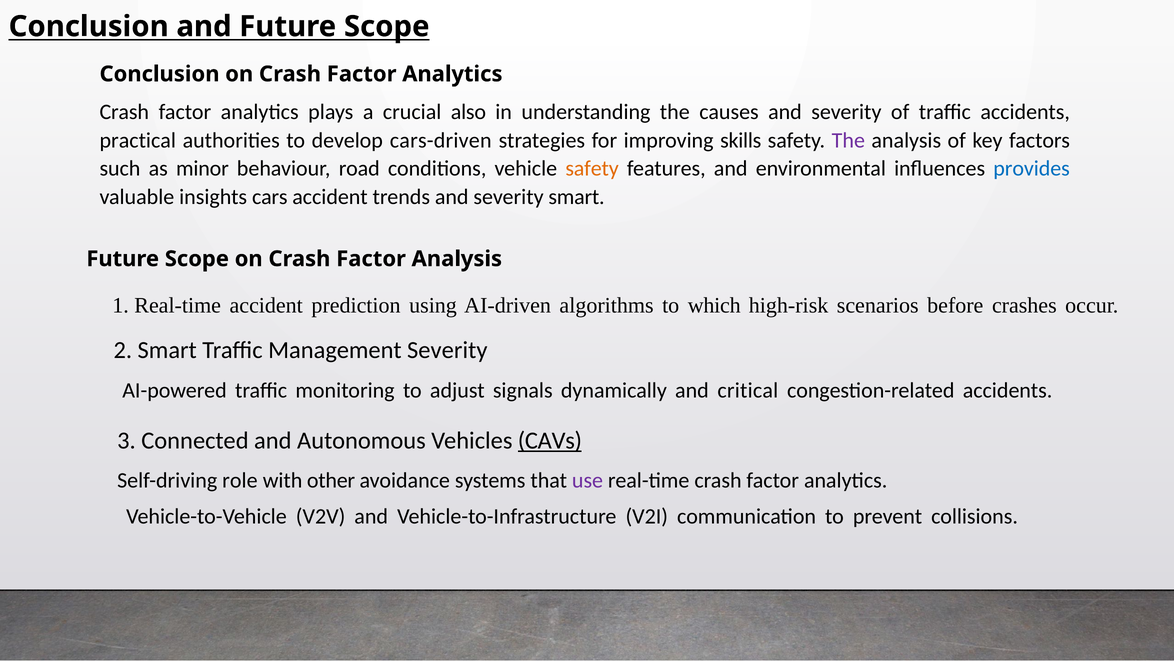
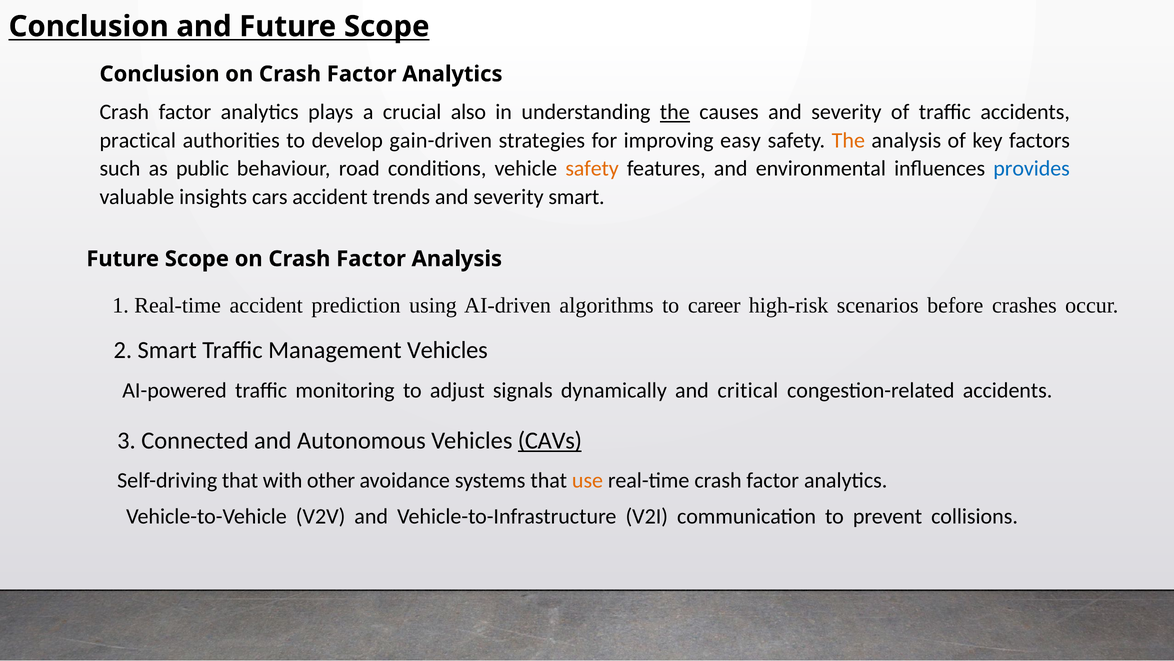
the underline: none -> present (675, 112)
cars-driven: cars-driven -> gain-driven (441, 140)
skills: skills -> easy (741, 140)
The colour: purple -> orange (848, 140)
minor: minor -> public (202, 169)
which: which -> career (714, 305)
Management Severity: Severity -> Vehicles (447, 350)
Self-driving role: role -> that (240, 480)
use colour: purple -> orange (587, 480)
